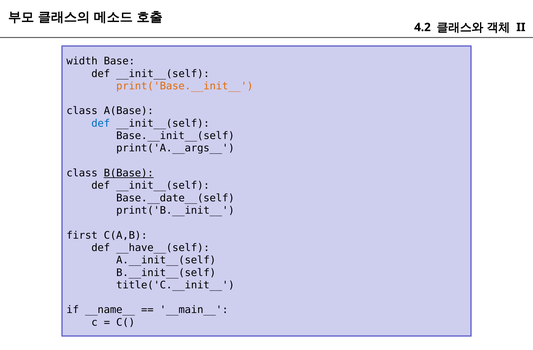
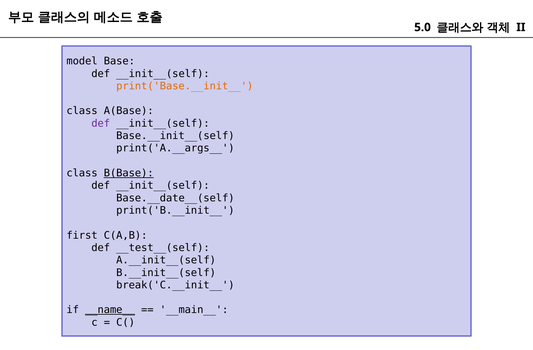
4.2: 4.2 -> 5.0 (422, 27)
width: width -> model (82, 61)
def colour: blue -> purple (101, 123)
__have__(self: __have__(self -> __test__(self (163, 248)
title('C.__init__: title('C.__init__ -> break('C.__init__ (175, 285)
__name__ underline: none -> present (110, 310)
